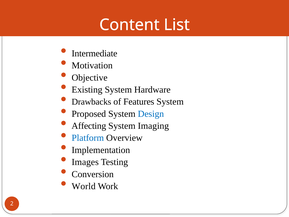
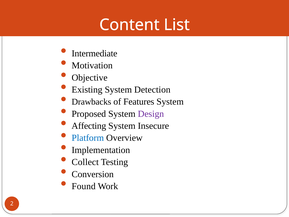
Hardware: Hardware -> Detection (152, 90)
Design colour: blue -> purple (151, 114)
Imaging: Imaging -> Insecure (153, 126)
Images: Images -> Collect (85, 162)
World: World -> Found (84, 186)
